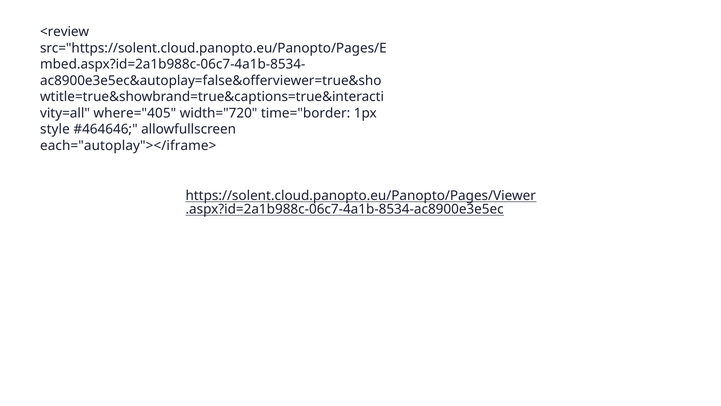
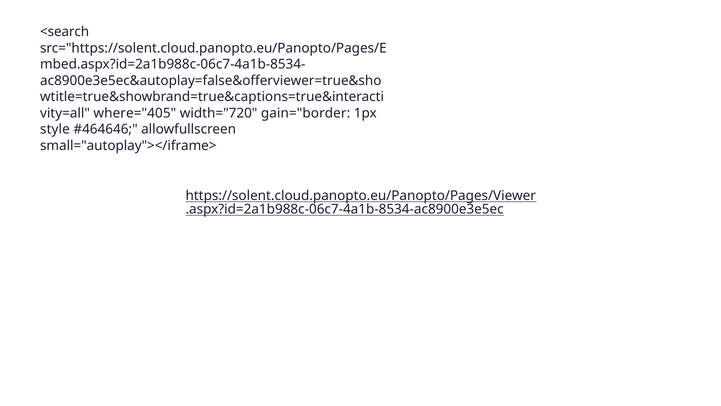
<review: <review -> <search (65, 32)
time="border: time="border -> gain="border (306, 113)
each="autoplay"></iframe>: each="autoplay"></iframe> -> small="autoplay"></iframe> (128, 145)
